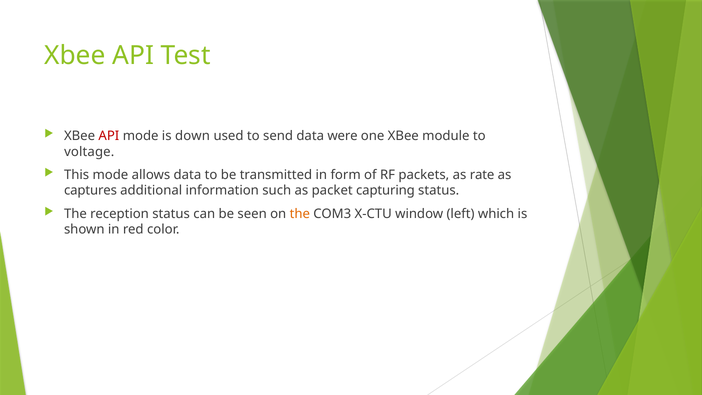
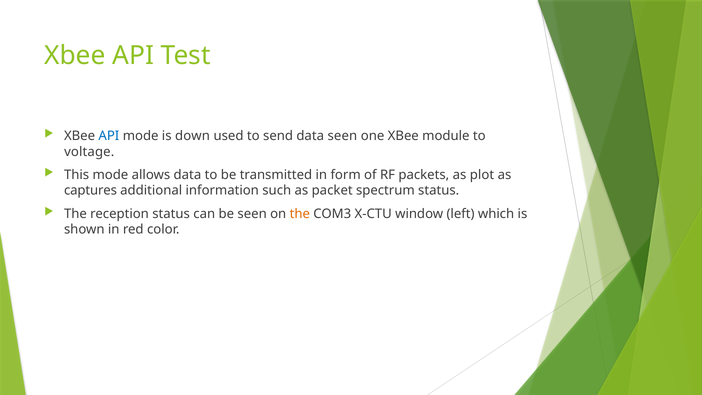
API colour: red -> blue (109, 136)
data were: were -> seen (342, 136)
rate: rate -> plot (482, 175)
capturing: capturing -> spectrum (385, 191)
